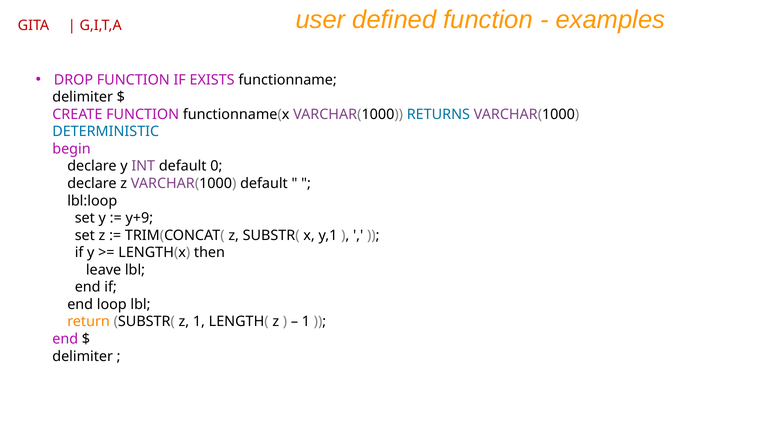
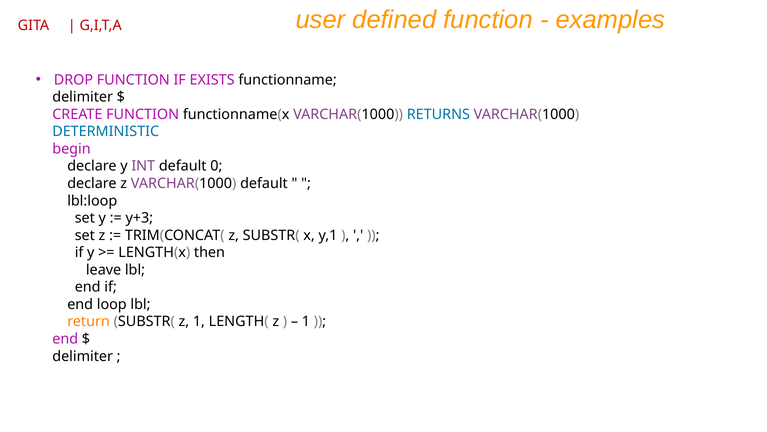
y+9: y+9 -> y+3 (139, 218)
